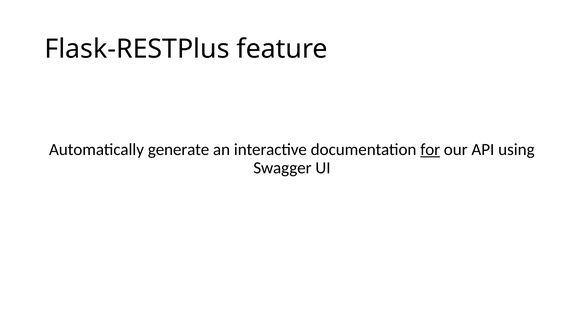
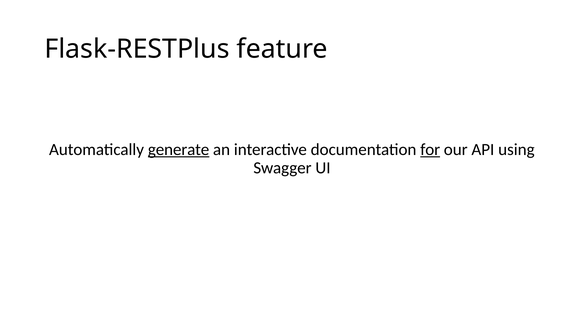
generate underline: none -> present (179, 150)
